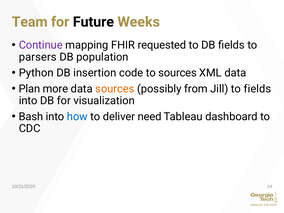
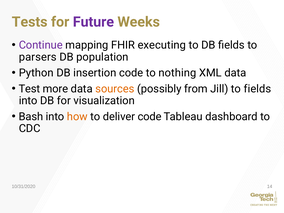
Team: Team -> Tests (30, 22)
Future colour: black -> purple (93, 22)
requested: requested -> executing (162, 45)
to sources: sources -> nothing (177, 73)
Plan: Plan -> Test (29, 89)
how colour: blue -> orange (77, 117)
deliver need: need -> code (150, 117)
